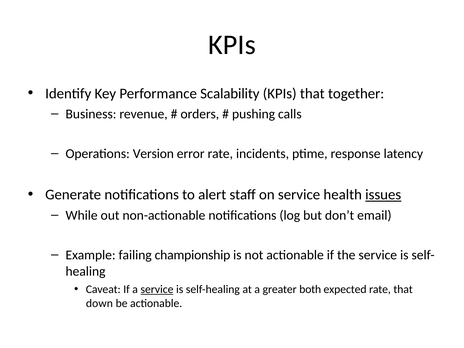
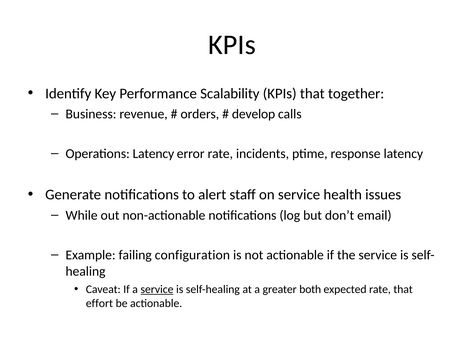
pushing: pushing -> develop (254, 114)
Operations Version: Version -> Latency (153, 154)
issues underline: present -> none (383, 195)
championship: championship -> configuration (192, 255)
down: down -> effort (99, 303)
